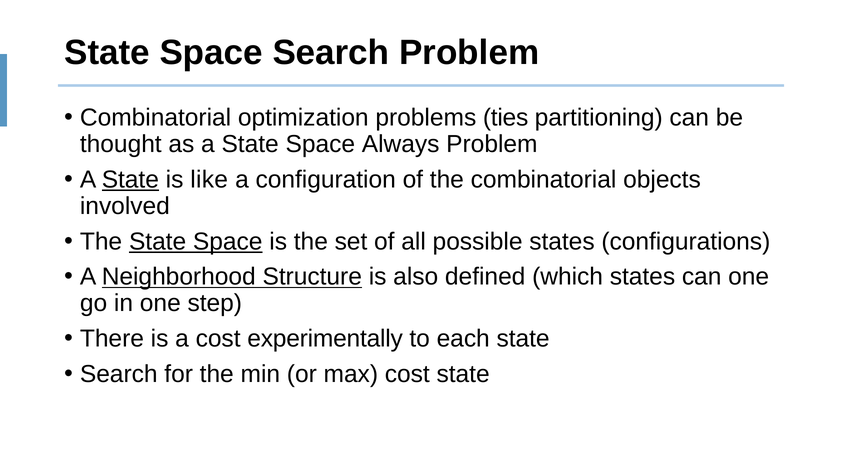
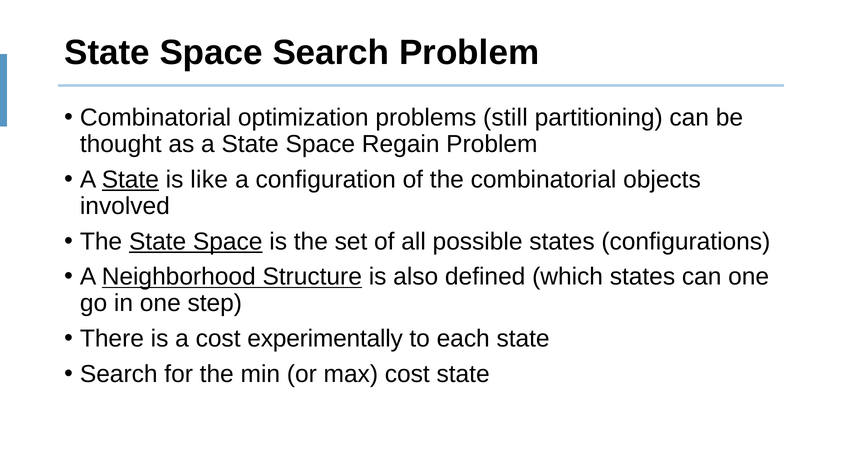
ties: ties -> still (505, 118)
Always: Always -> Regain (401, 144)
